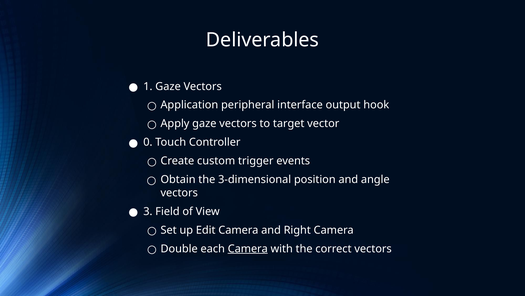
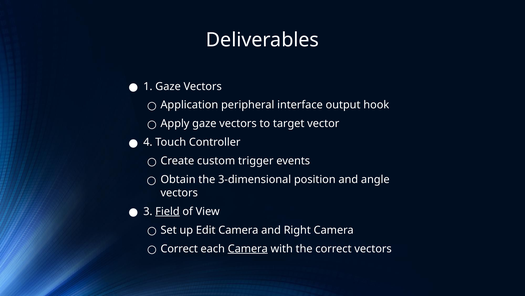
0: 0 -> 4 (148, 142)
Field underline: none -> present (167, 211)
Double: Double -> Correct (179, 248)
